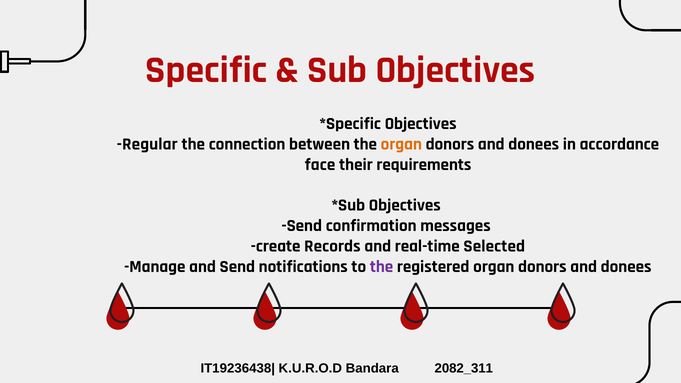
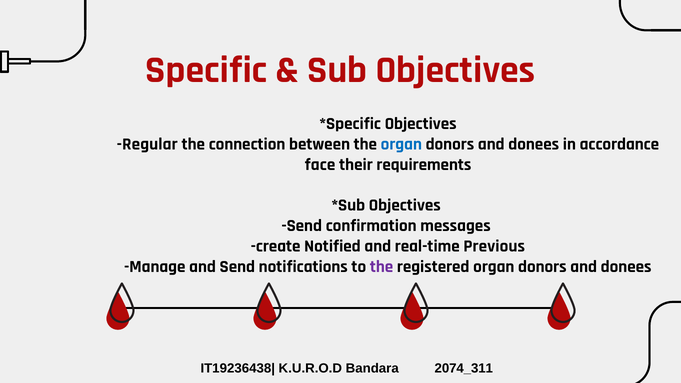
organ colour: orange -> blue (401, 144)
Records: Records -> Notified (332, 246)
Selected: Selected -> Previous (494, 246)
2082_311: 2082_311 -> 2074_311 (464, 368)
